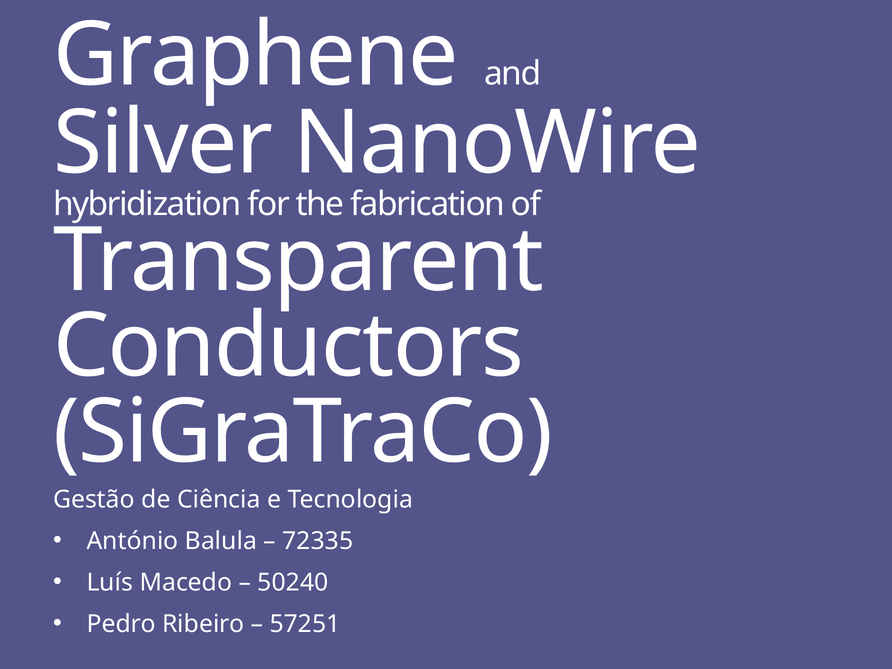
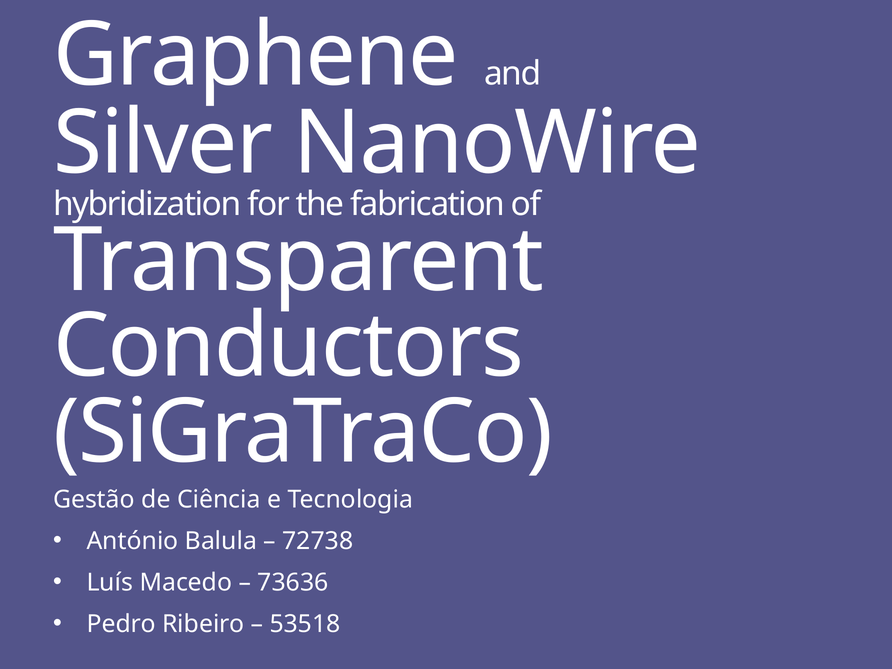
72335: 72335 -> 72738 (318, 541)
50240: 50240 -> 73636 (293, 582)
57251: 57251 -> 53518 (305, 624)
